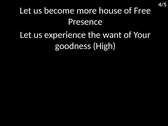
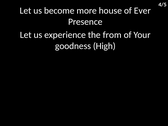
Free: Free -> Ever (142, 11)
want: want -> from (112, 35)
